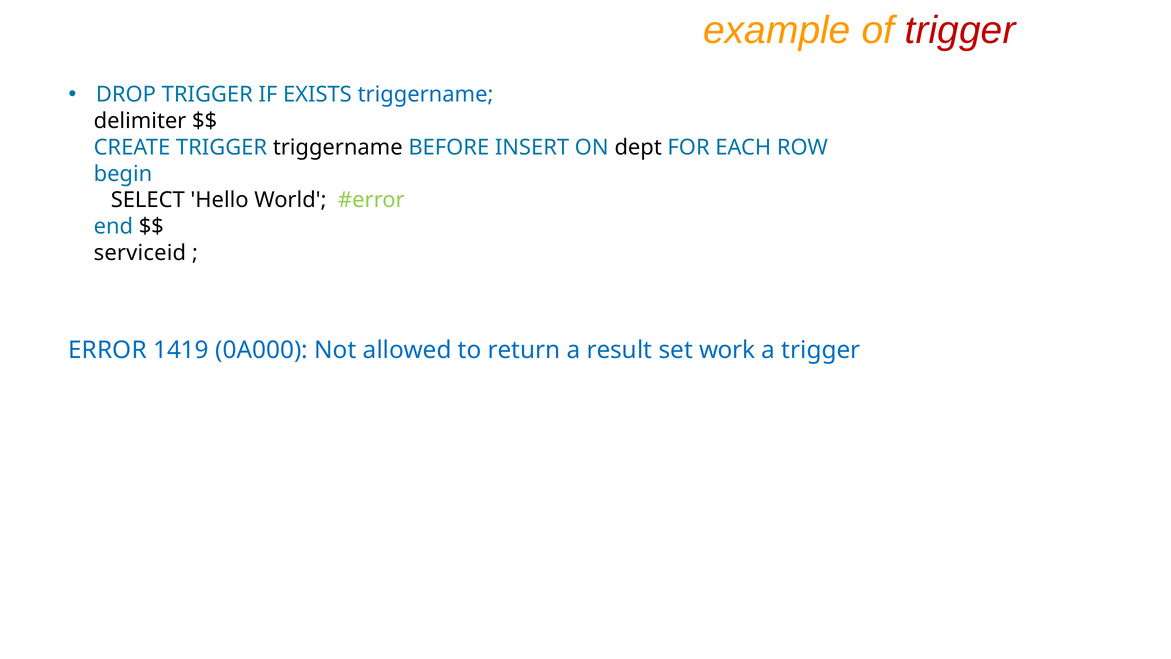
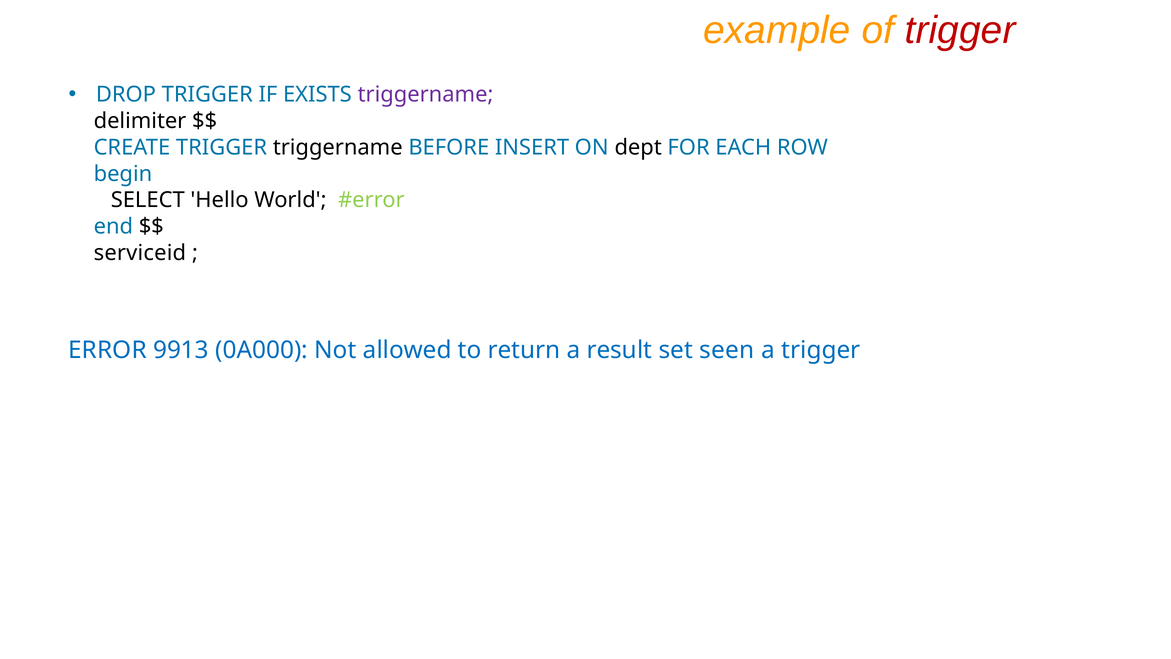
triggername colour: blue -> purple (426, 95)
1419: 1419 -> 9913 (181, 350)
work: work -> seen (727, 350)
